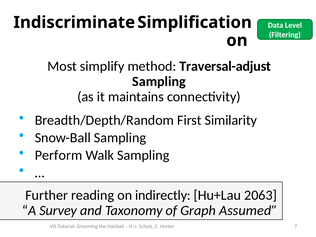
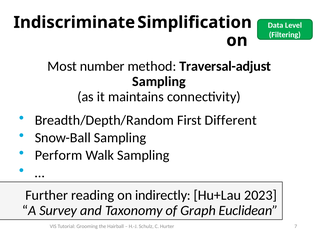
simplify: simplify -> number (102, 66)
Similarity: Similarity -> Different (231, 120)
2063: 2063 -> 2023 (261, 195)
Assumed: Assumed -> Euclidean (248, 210)
